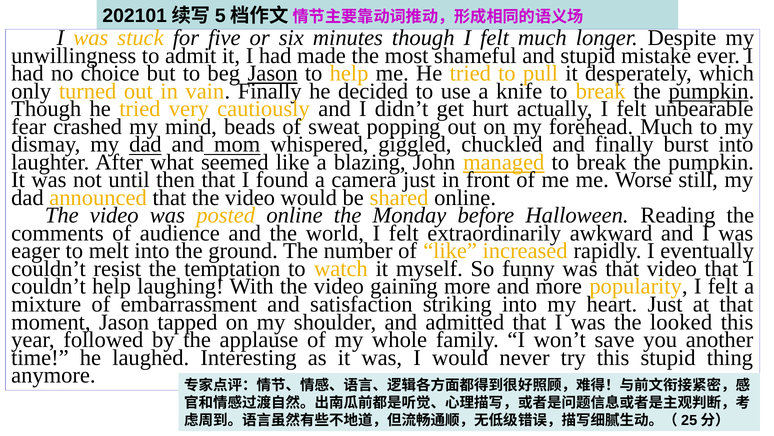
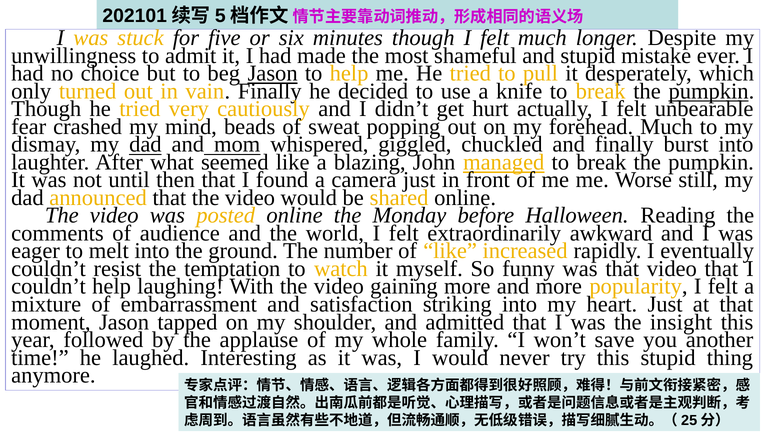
looked: looked -> insight (681, 322)
